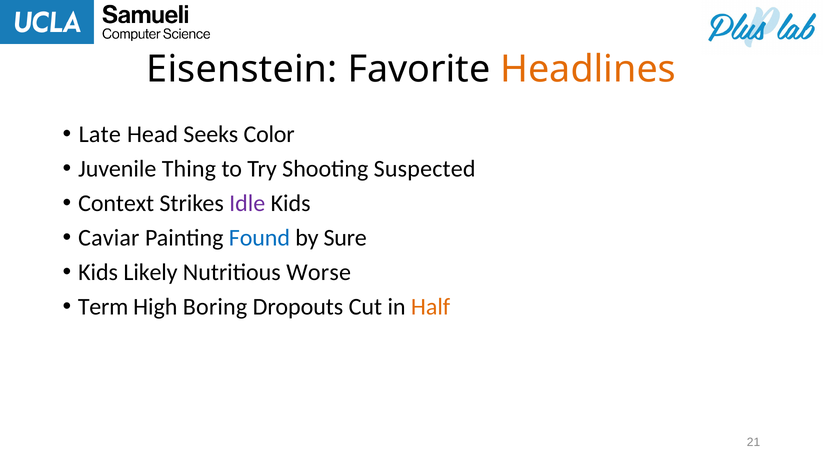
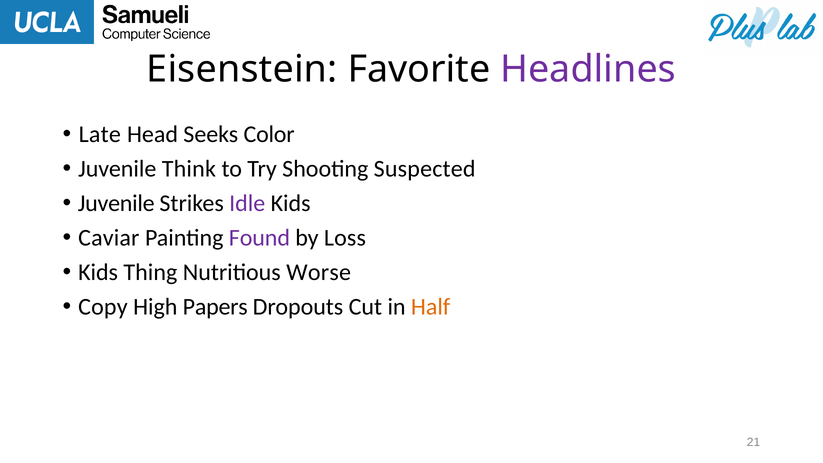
Headlines colour: orange -> purple (588, 69)
Thing: Thing -> Think (189, 169)
Context: Context -> Juvenile (116, 203)
Found colour: blue -> purple (259, 238)
Sure: Sure -> Loss (345, 238)
Likely: Likely -> Thing (150, 272)
Term: Term -> Copy (103, 307)
Boring: Boring -> Papers (215, 307)
